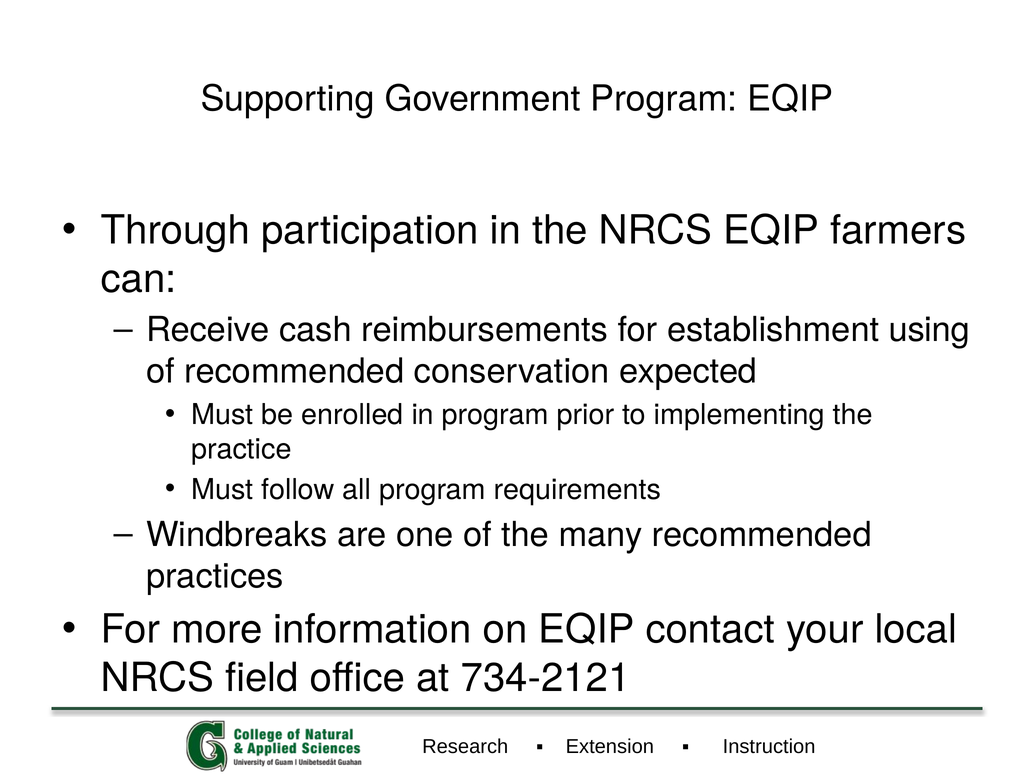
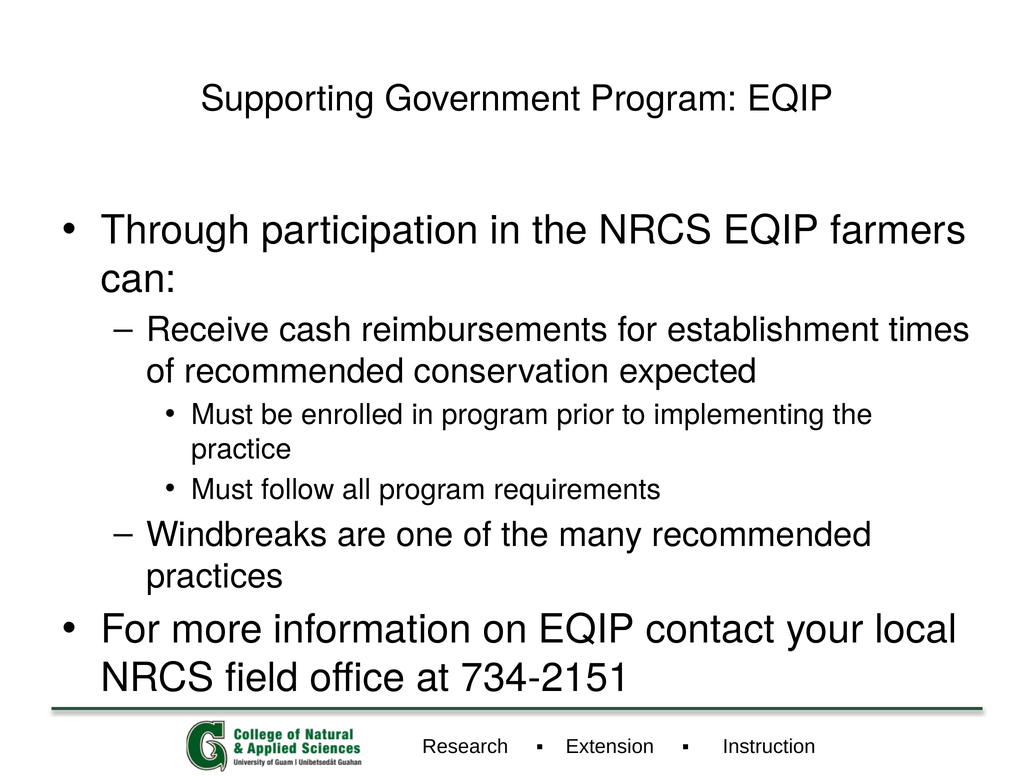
using: using -> times (929, 330)
734-2121: 734-2121 -> 734-2151 (546, 677)
